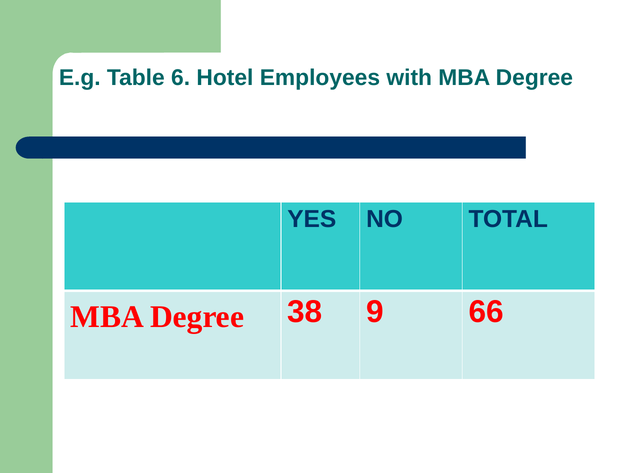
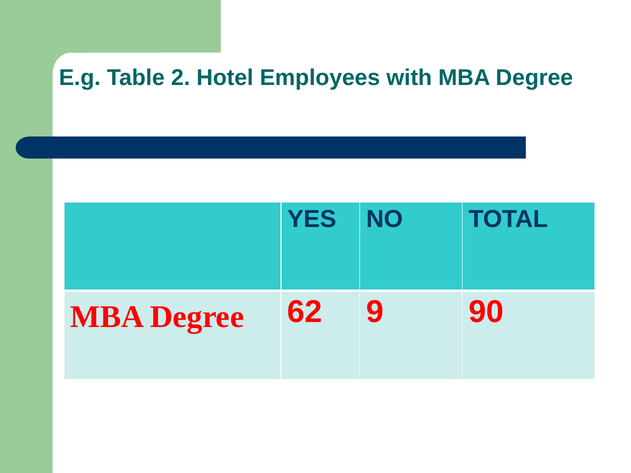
6: 6 -> 2 (181, 78)
38: 38 -> 62 (305, 312)
66: 66 -> 90 (486, 312)
